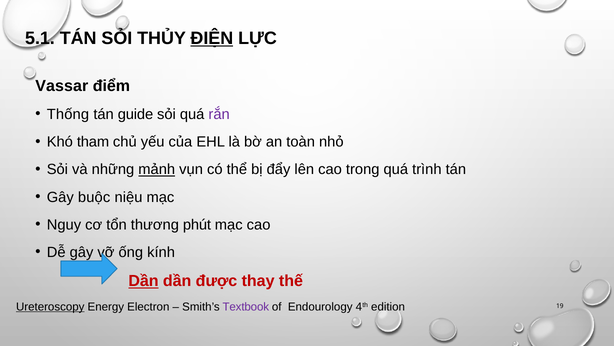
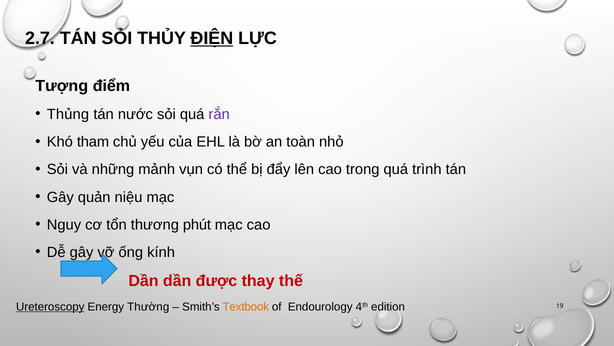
5.1: 5.1 -> 2.7 (40, 38)
Vassar: Vassar -> Tượng (62, 86)
Thống: Thống -> Thủng (68, 114)
guide: guide -> nước (135, 114)
mảnh underline: present -> none (157, 169)
buộc: buộc -> quản (94, 197)
Dần underline: present -> none (143, 281)
Electron: Electron -> Thường (148, 306)
Textbook colour: purple -> orange (246, 306)
